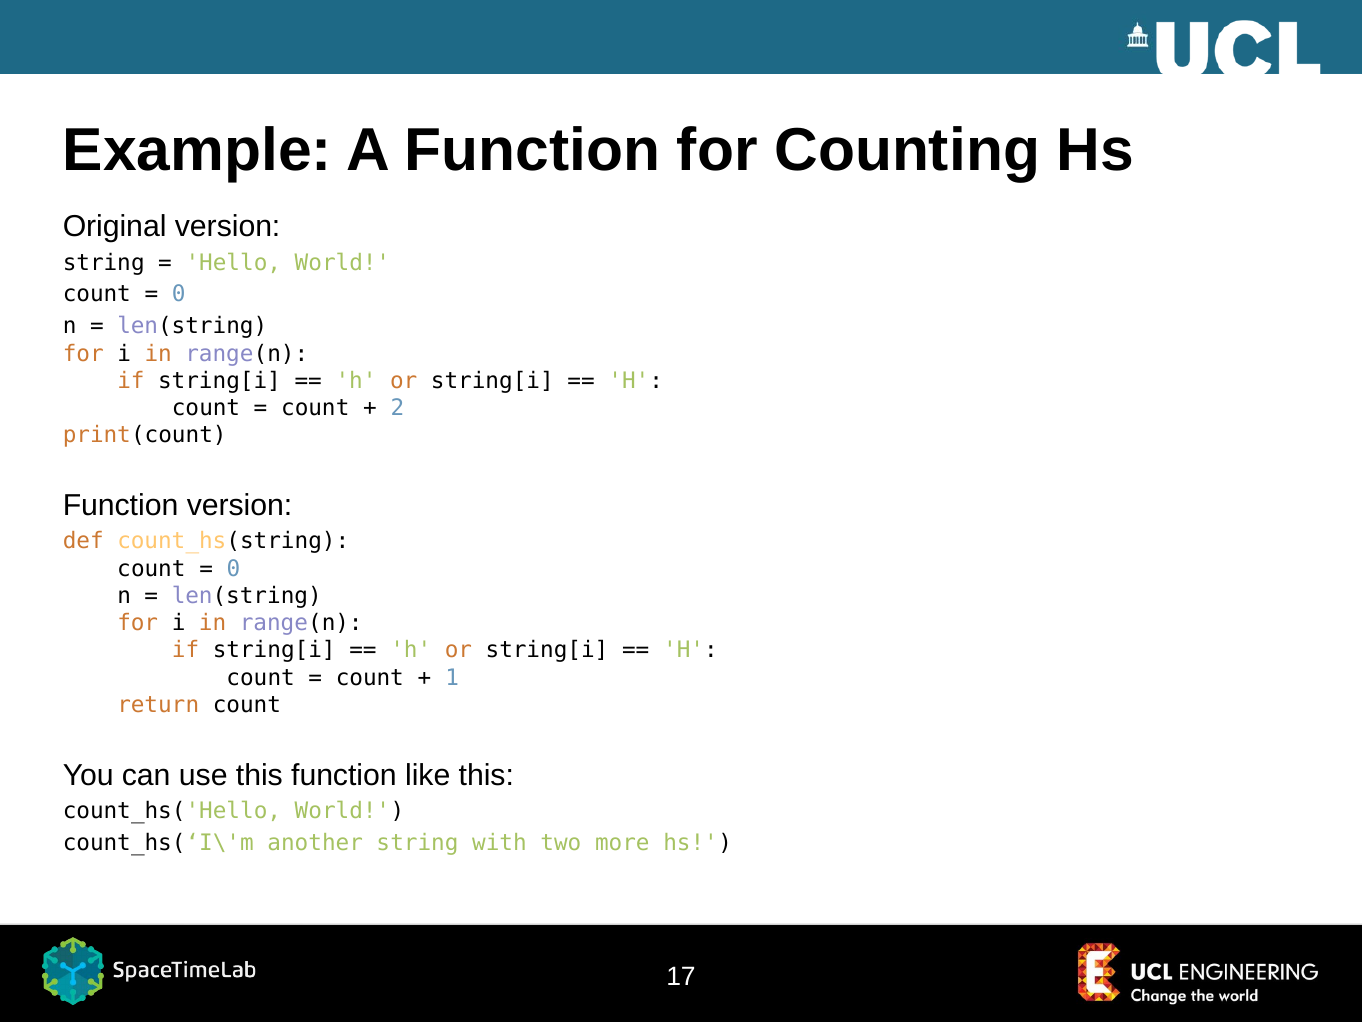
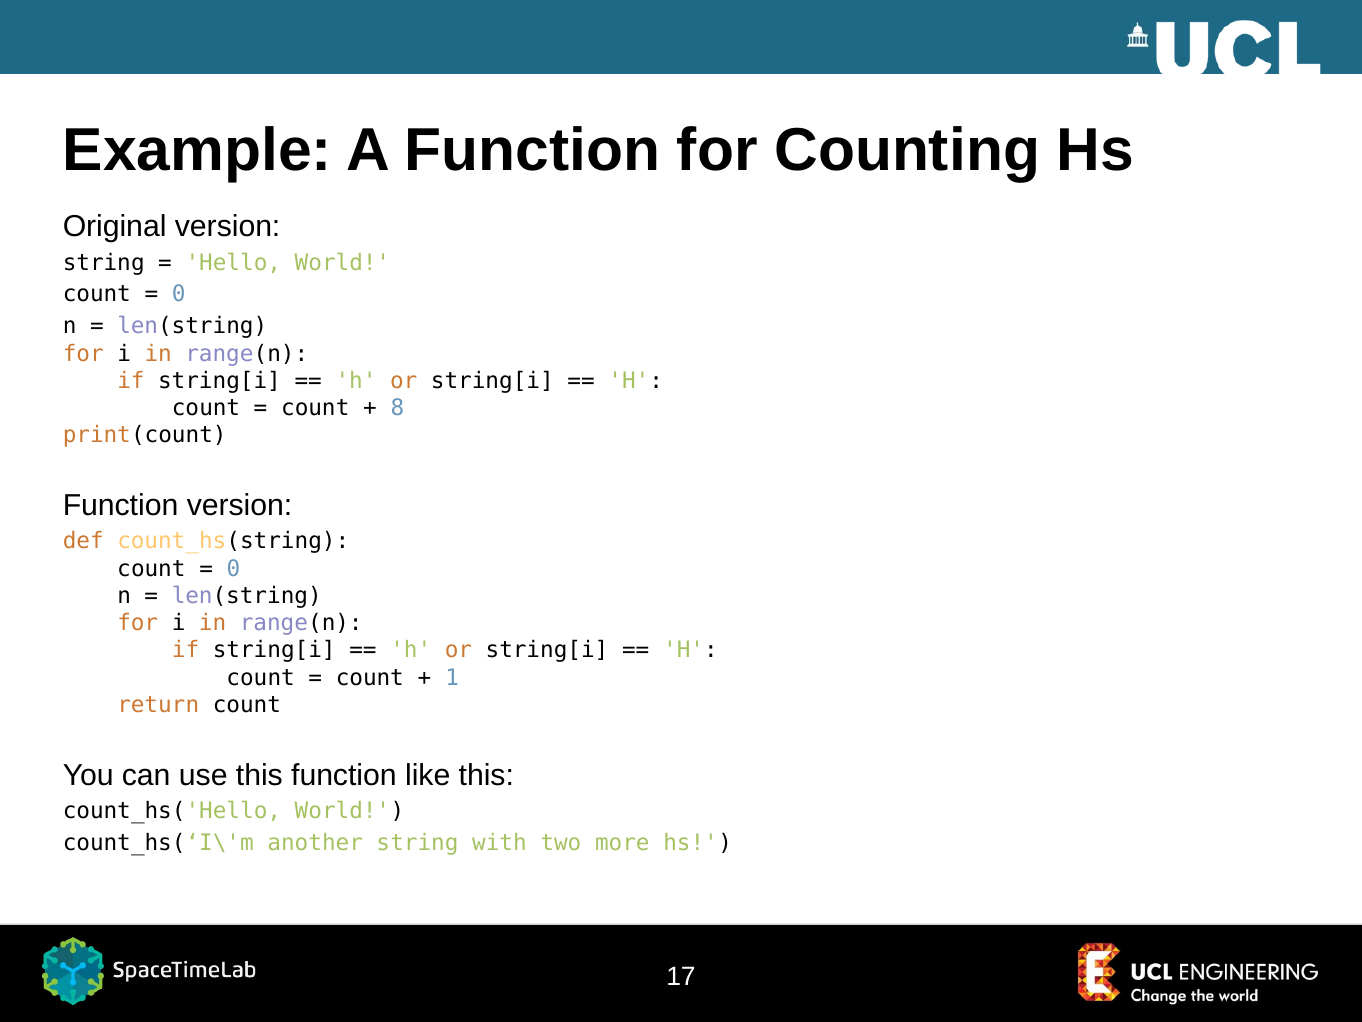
2: 2 -> 8 (397, 408)
